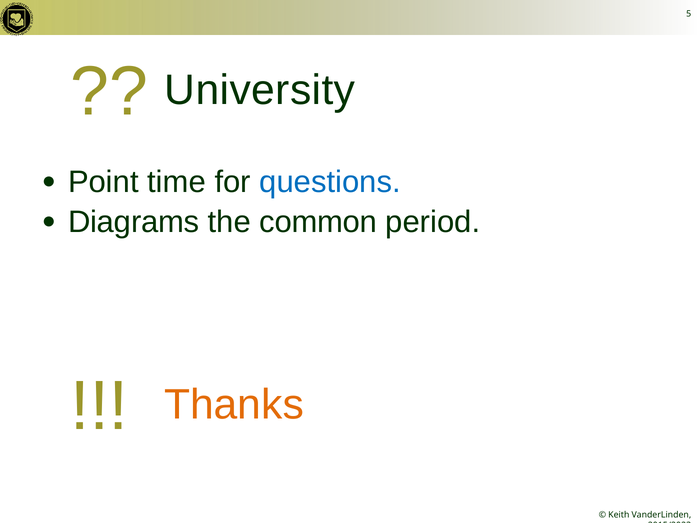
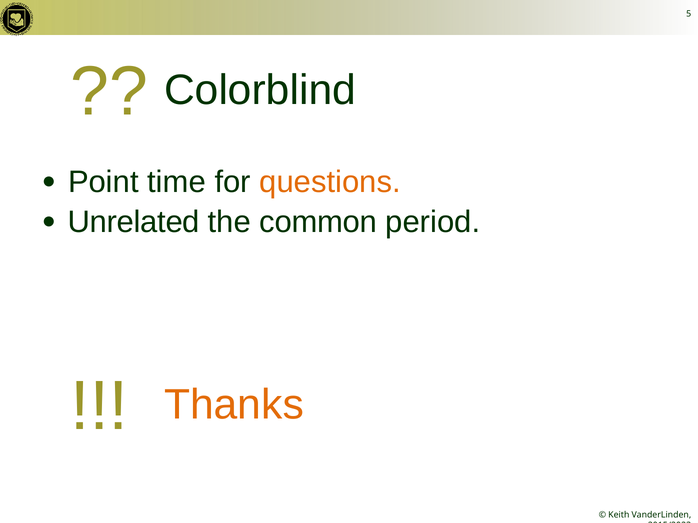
University: University -> Colorblind (260, 90)
questions colour: blue -> orange (330, 182)
Diagrams: Diagrams -> Unrelated (134, 222)
